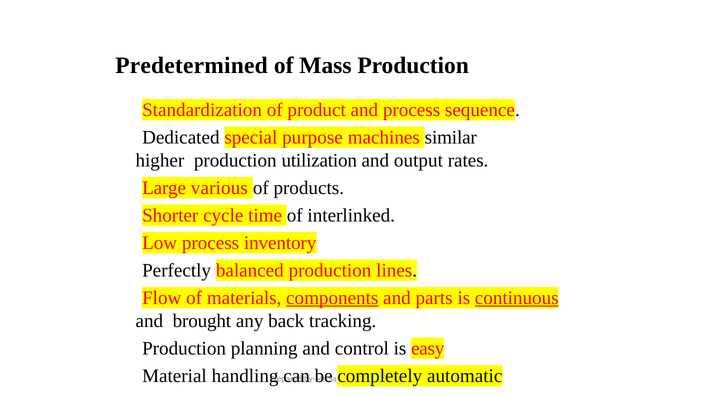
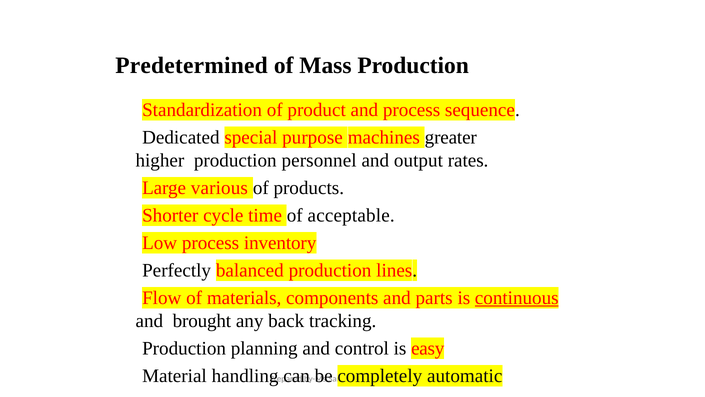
similar: similar -> greater (451, 137)
utilization: utilization -> personnel (319, 160)
interlinked: interlinked -> acceptable (351, 215)
components underline: present -> none (332, 298)
